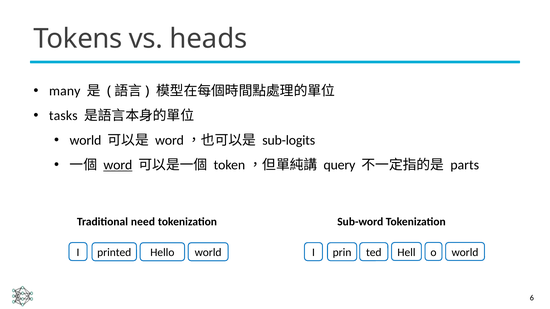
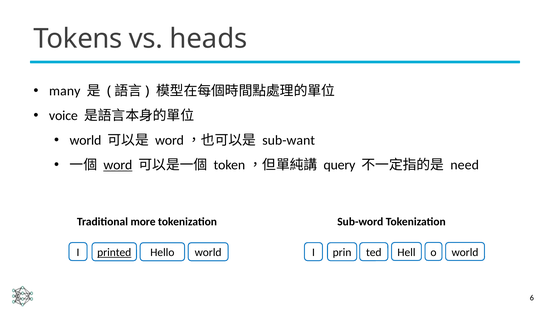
tasks: tasks -> voice (63, 116)
sub-logits: sub-logits -> sub-want (289, 141)
parts: parts -> need (465, 165)
need: need -> more (143, 222)
printed underline: none -> present (114, 253)
